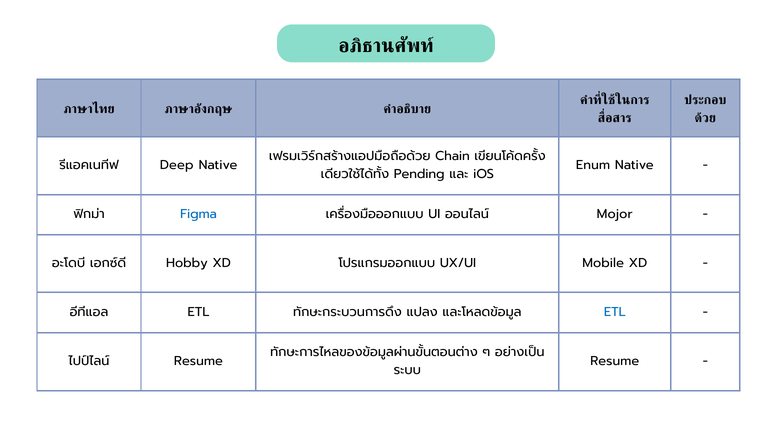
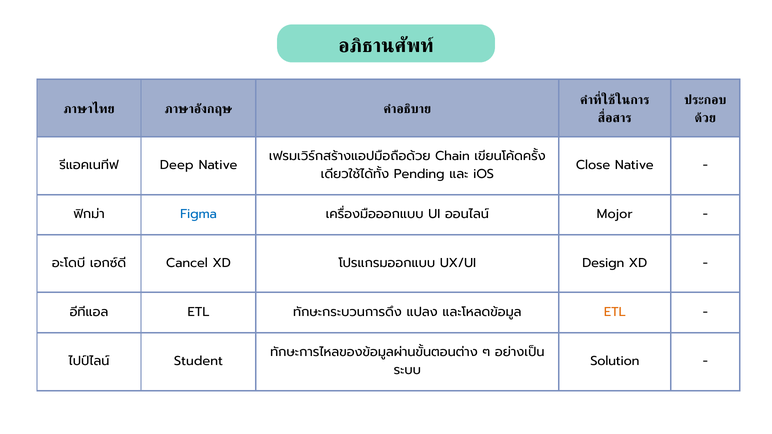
Enum: Enum -> Close (593, 165)
Hobby: Hobby -> Cancel (187, 263)
Mobile: Mobile -> Design (603, 263)
ETL colour: blue -> orange (615, 312)
Resume: Resume -> Student (198, 361)
Resume: Resume -> Solution (615, 361)
